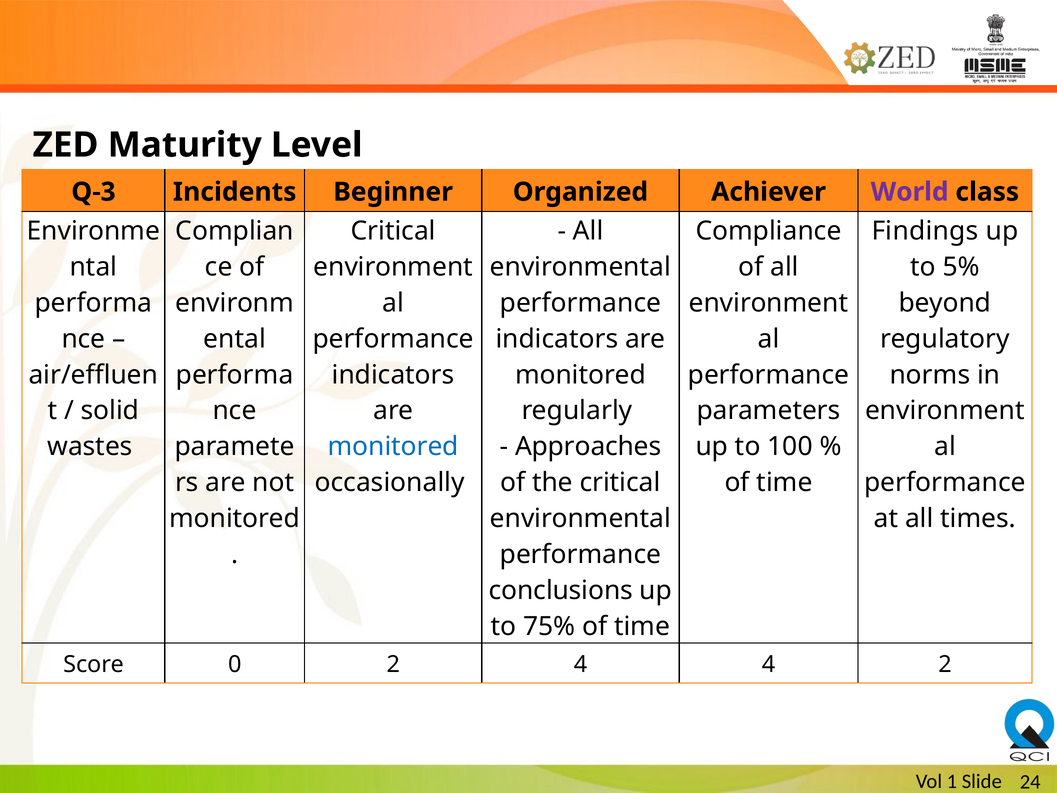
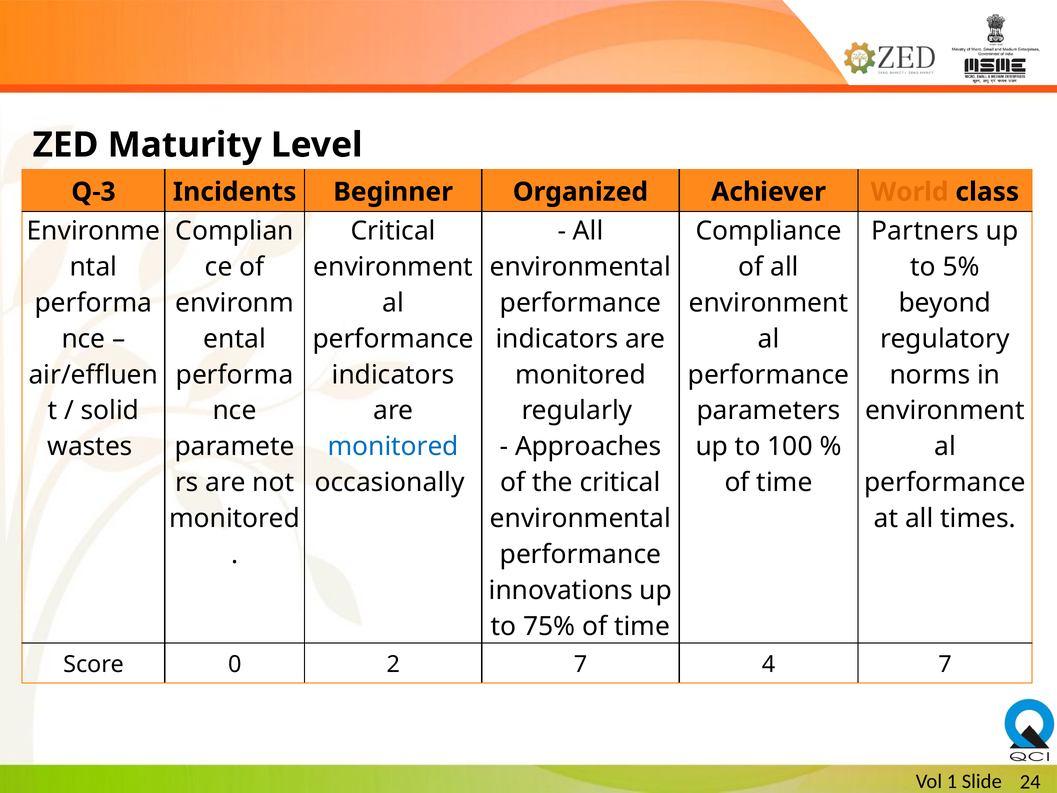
World colour: purple -> orange (910, 192)
Findings: Findings -> Partners (925, 231)
conclusions: conclusions -> innovations (561, 590)
2 4: 4 -> 7 (581, 664)
4 2: 2 -> 7 (945, 664)
